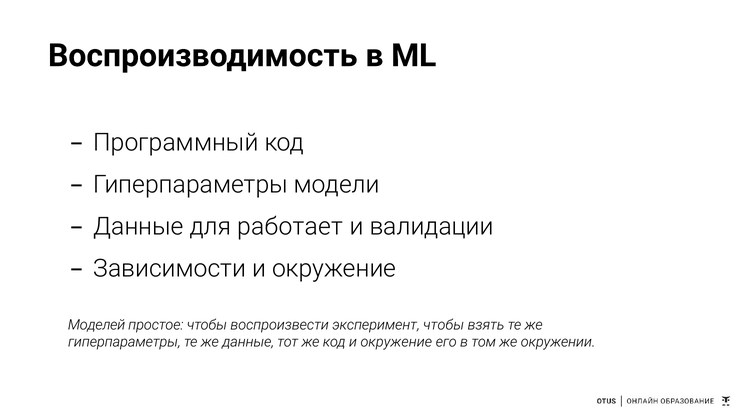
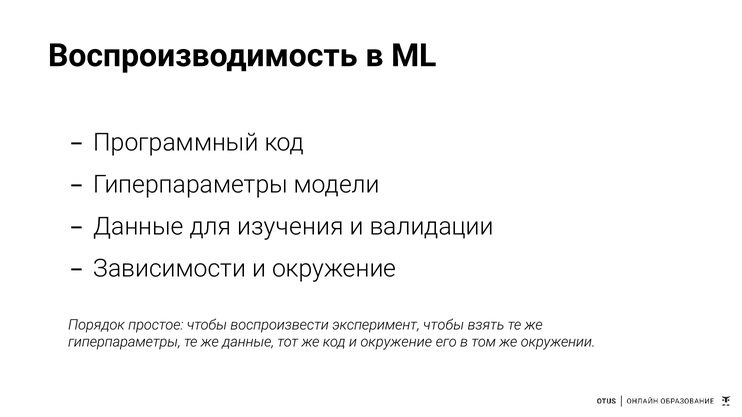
работает: работает -> изучения (290, 227)
Моделей: Моделей -> Порядок (96, 325)
